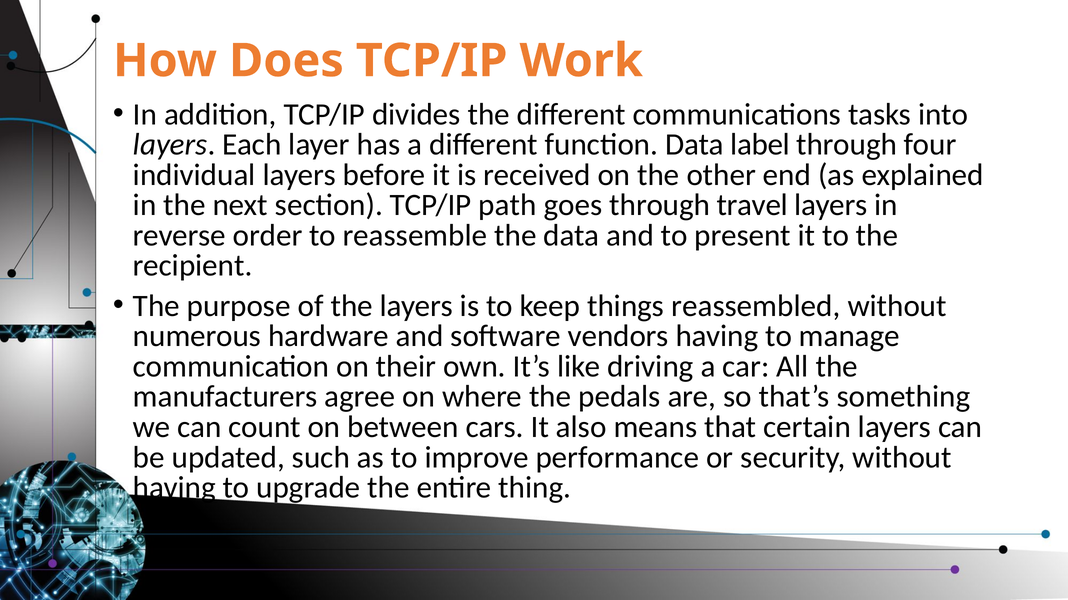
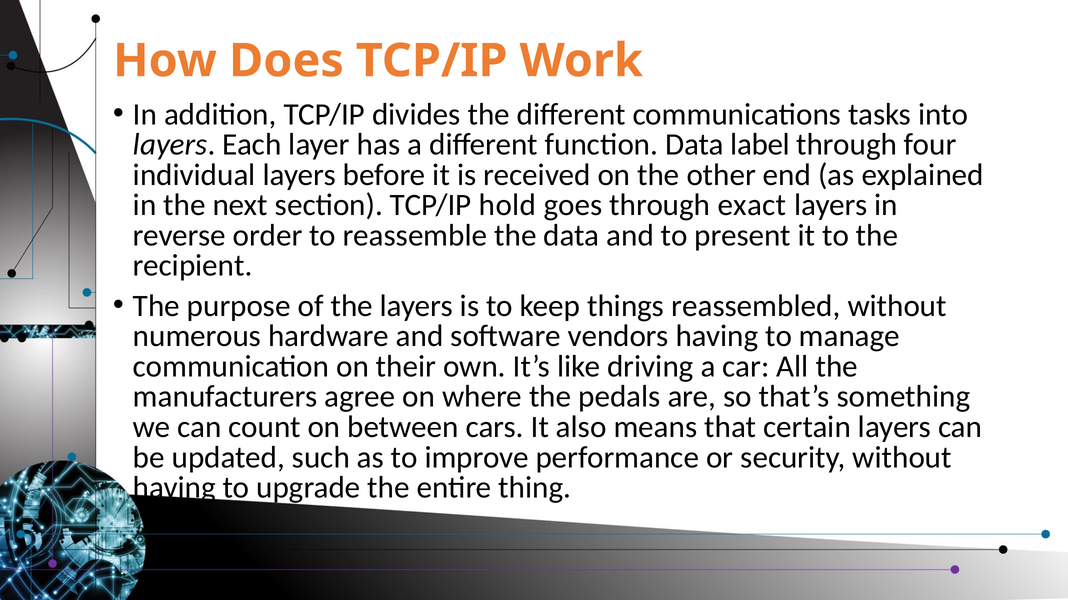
path: path -> hold (508, 205)
travel: travel -> exact (752, 205)
